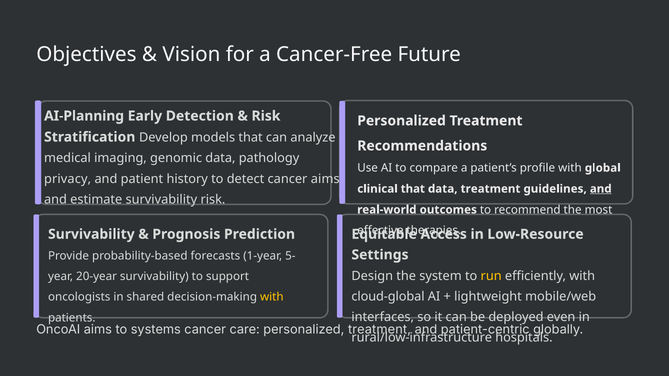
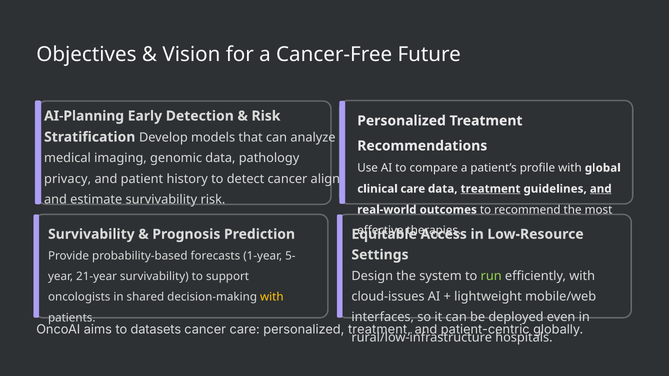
cancer aims: aims -> align (325, 179)
clinical that: that -> care (413, 189)
treatment underline: none -> present (491, 189)
run colour: yellow -> light green (491, 276)
20-year: 20-year -> 21-year (97, 277)
cloud-global: cloud-global -> cloud-issues (388, 297)
systems: systems -> datasets (156, 330)
